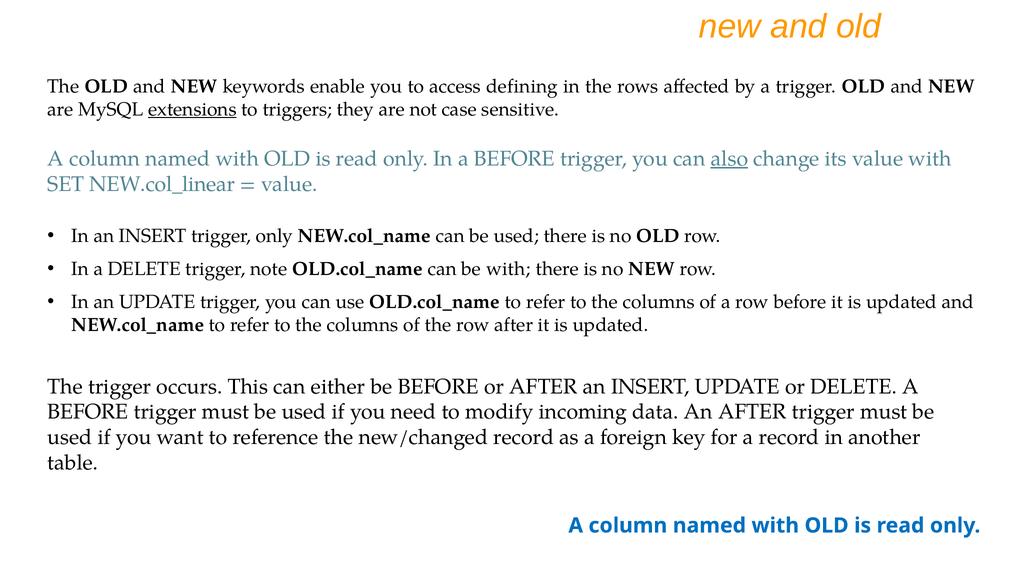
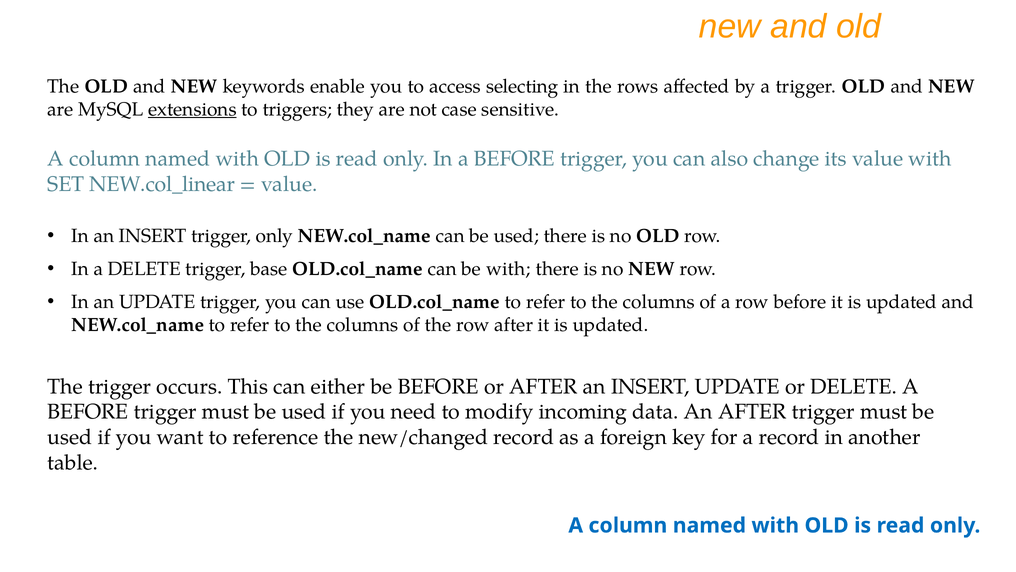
defining: defining -> selecting (522, 86)
also underline: present -> none (729, 159)
note: note -> base (269, 269)
